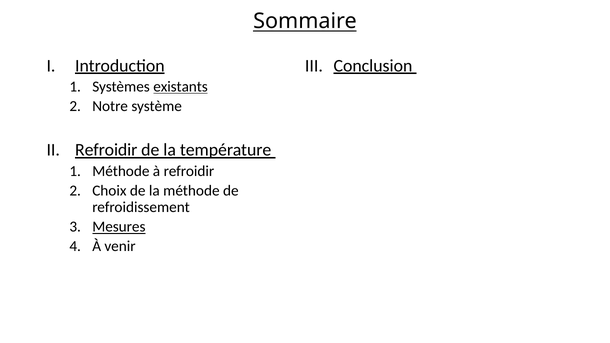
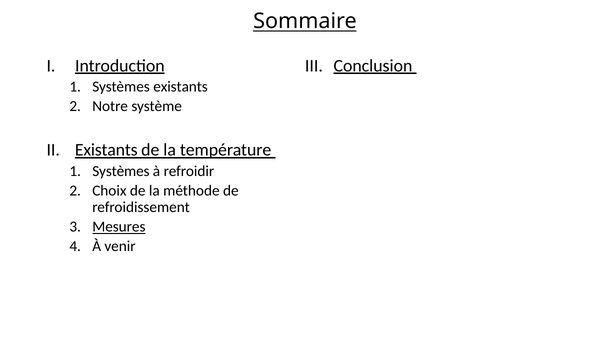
existants underline: present -> none (181, 87)
Refroidir: Refroidir -> Existants (106, 150)
Méthode: Méthode -> Systèmes (121, 171)
